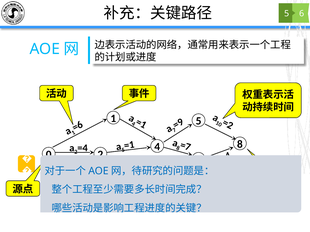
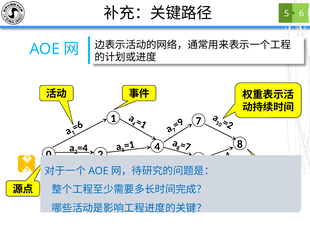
1 5: 5 -> 7 (199, 121)
